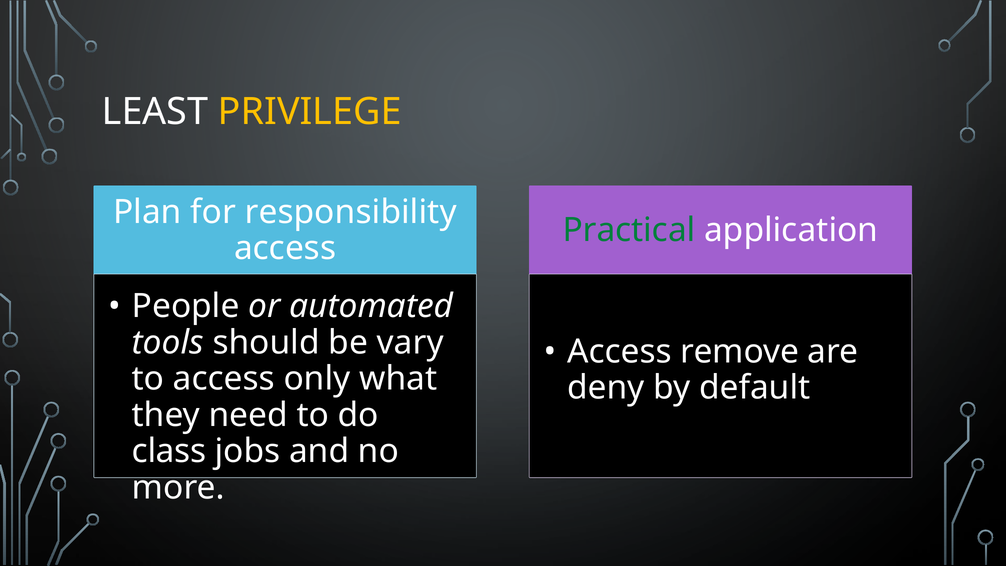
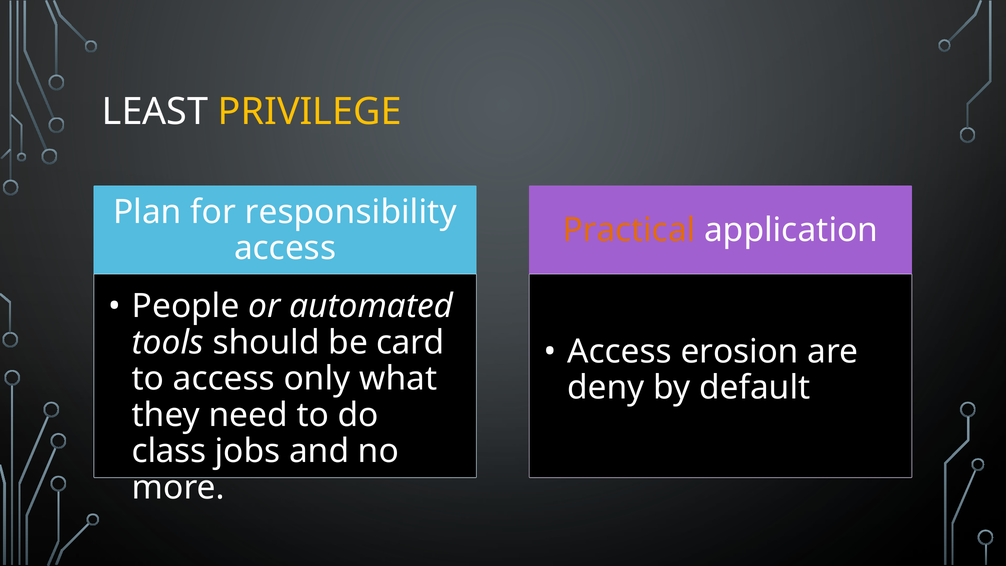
Practical colour: green -> orange (629, 230)
vary: vary -> card (410, 342)
remove: remove -> erosion (740, 352)
